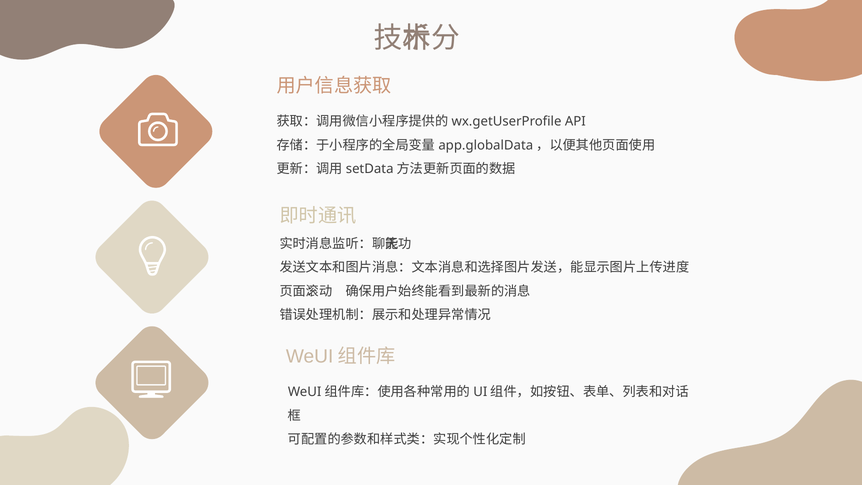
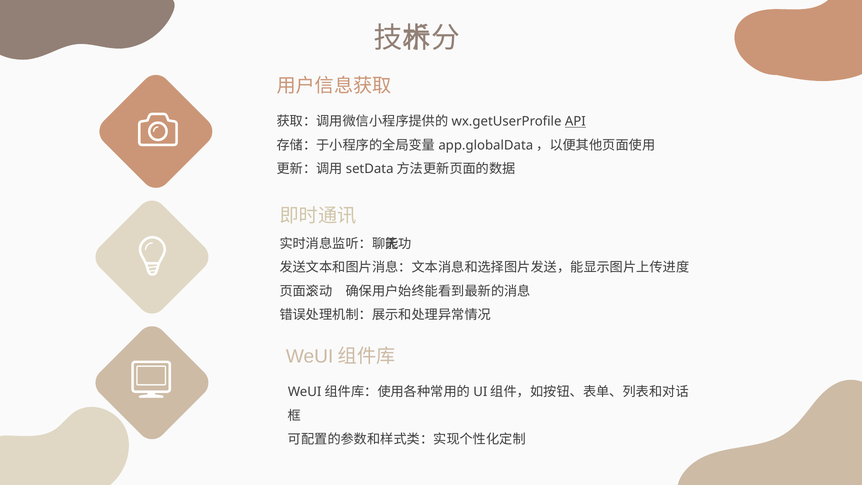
API underline: none -> present (575, 122)
